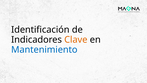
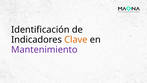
Mantenimiento colour: blue -> purple (44, 49)
